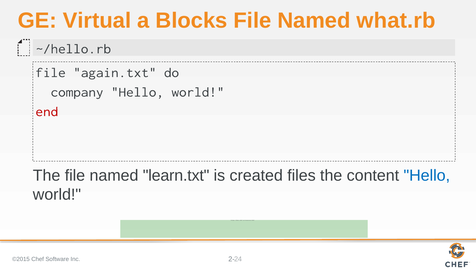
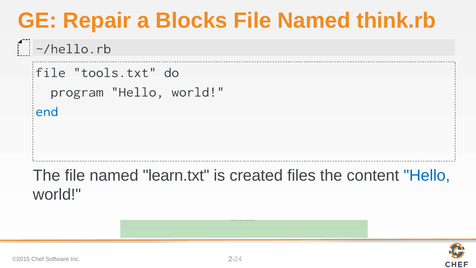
Virtual: Virtual -> Repair (97, 21)
what.rb: what.rb -> think.rb (396, 21)
again.txt: again.txt -> tools.txt (115, 72)
company: company -> program (77, 92)
end colour: red -> blue (47, 111)
